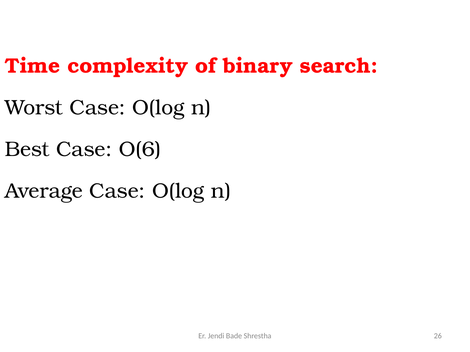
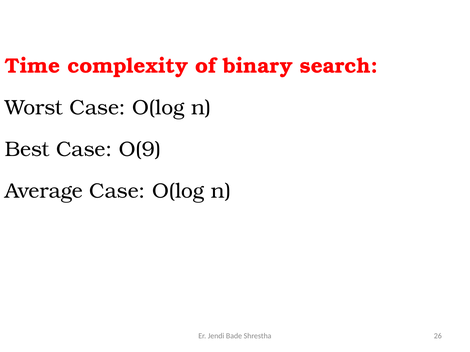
O(6: O(6 -> O(9 (140, 150)
